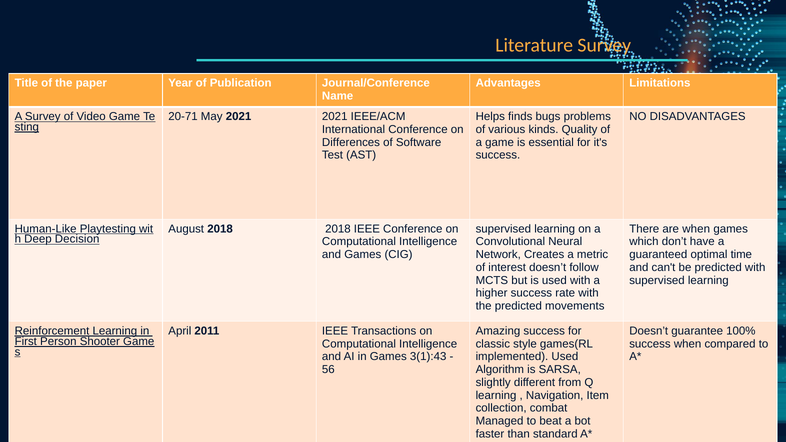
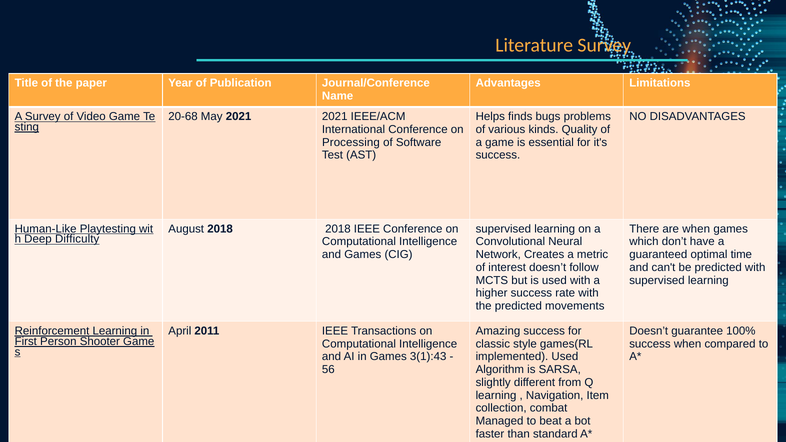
20-71: 20-71 -> 20-68 (183, 117)
Differences: Differences -> Processing (351, 142)
Decision: Decision -> Difficulty (77, 239)
